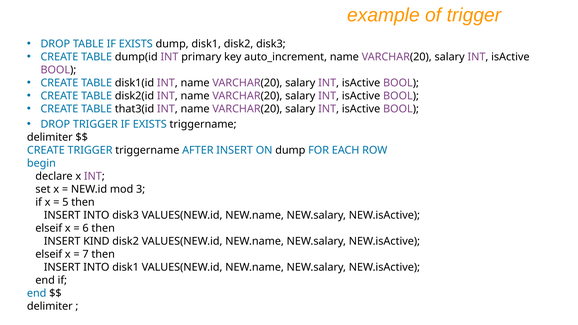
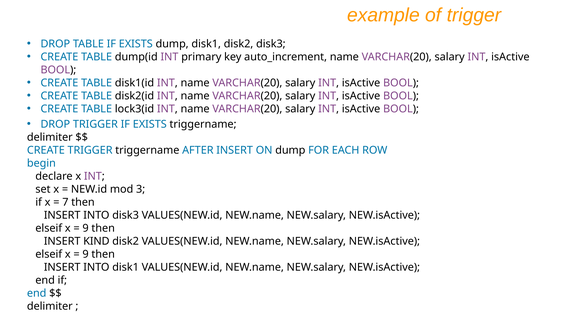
that3(id: that3(id -> lock3(id (135, 109)
5: 5 -> 7 (65, 202)
6: 6 -> 9 (86, 228)
7: 7 -> 9 (86, 254)
